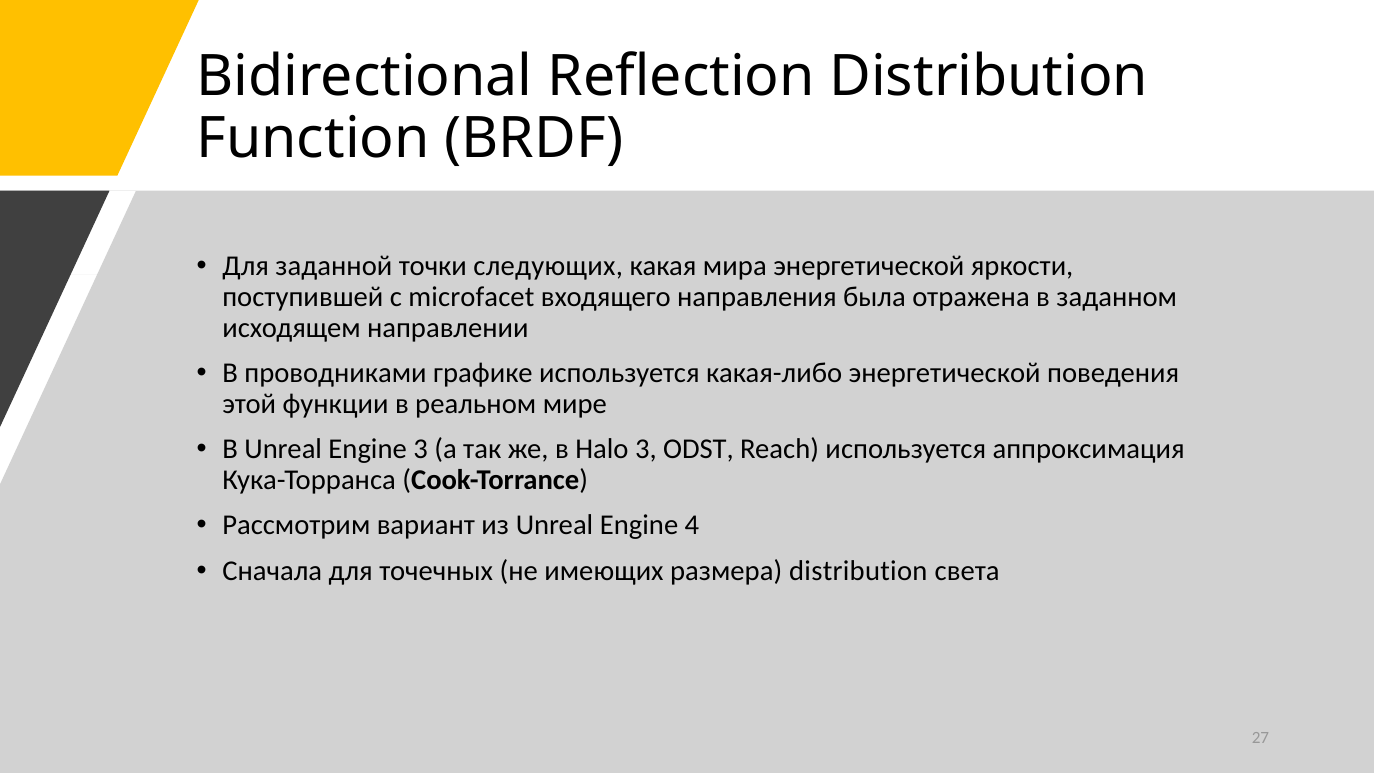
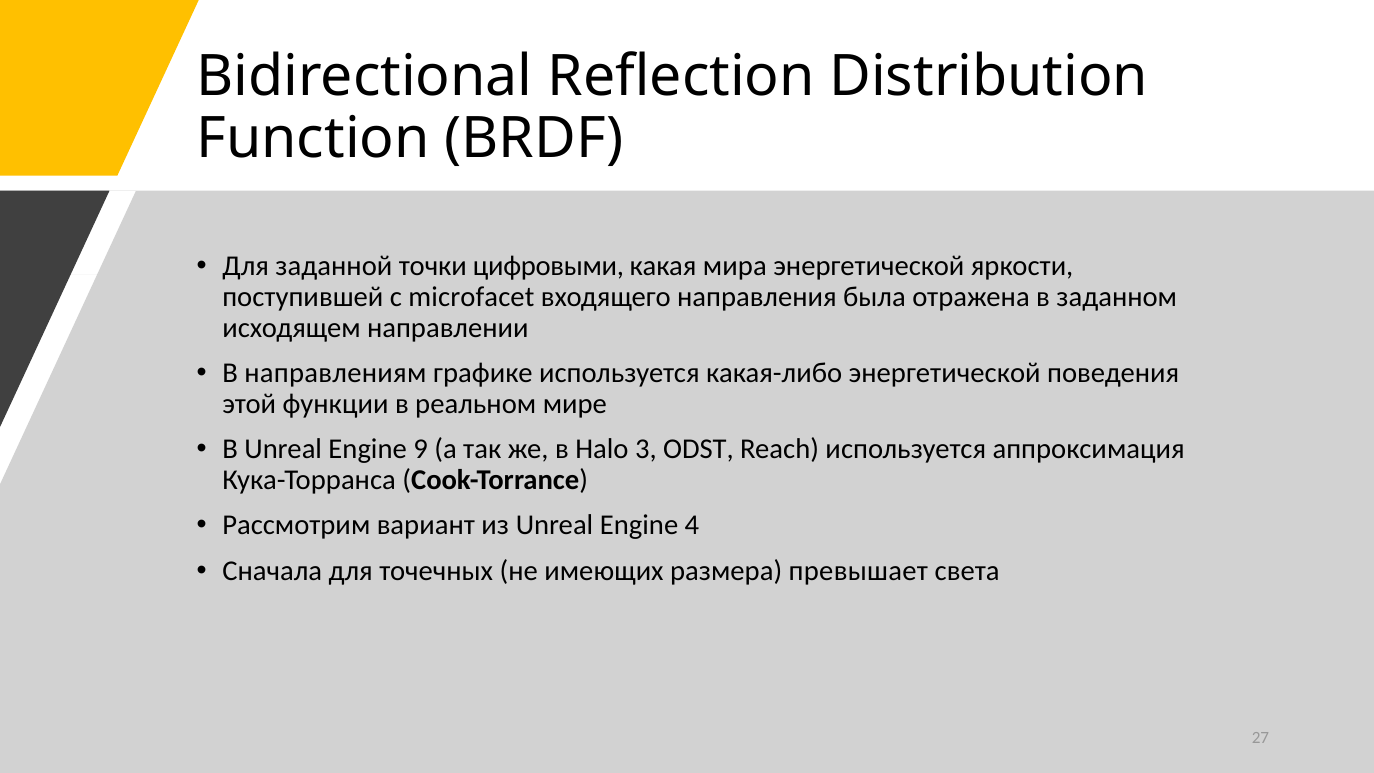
следующих: следующих -> цифровыми (548, 266)
проводниками: проводниками -> направлениям (335, 373)
Engine 3: 3 -> 9 (421, 449)
размера distribution: distribution -> превышает (858, 571)
